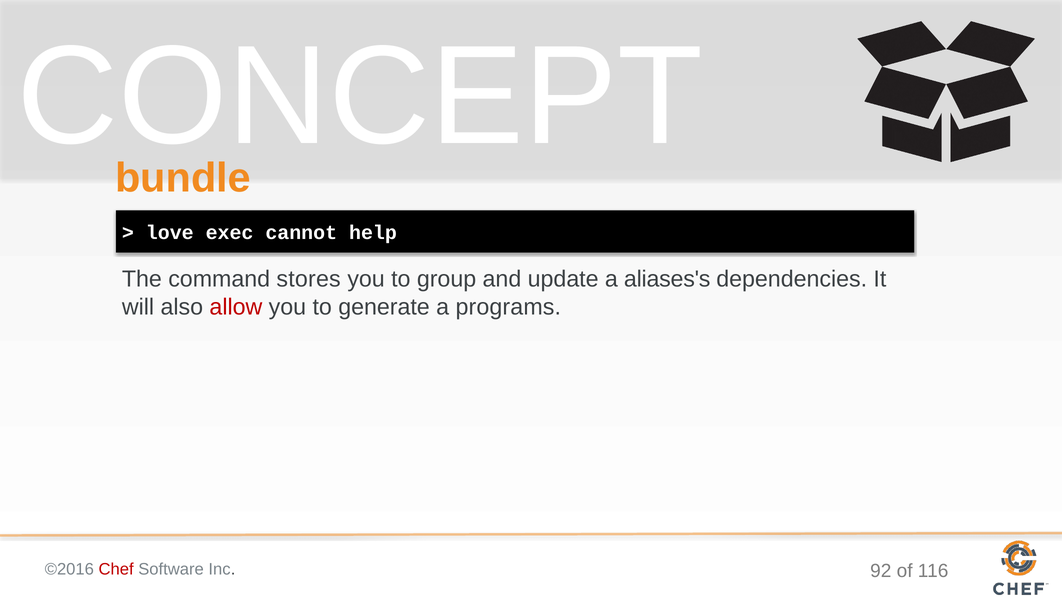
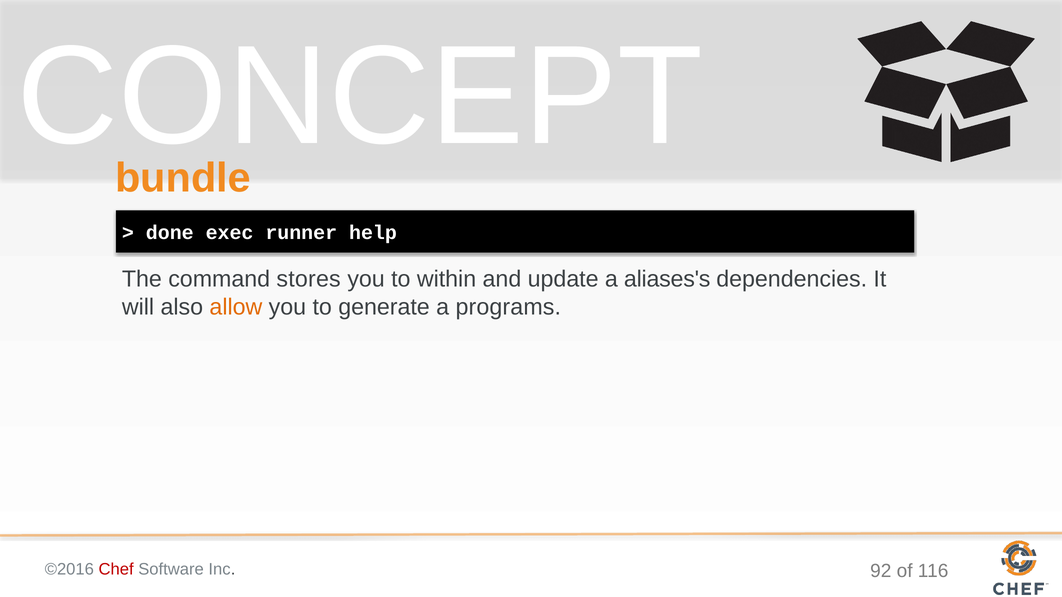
love: love -> done (170, 233)
cannot: cannot -> runner (301, 233)
group: group -> within (447, 279)
allow colour: red -> orange (236, 307)
